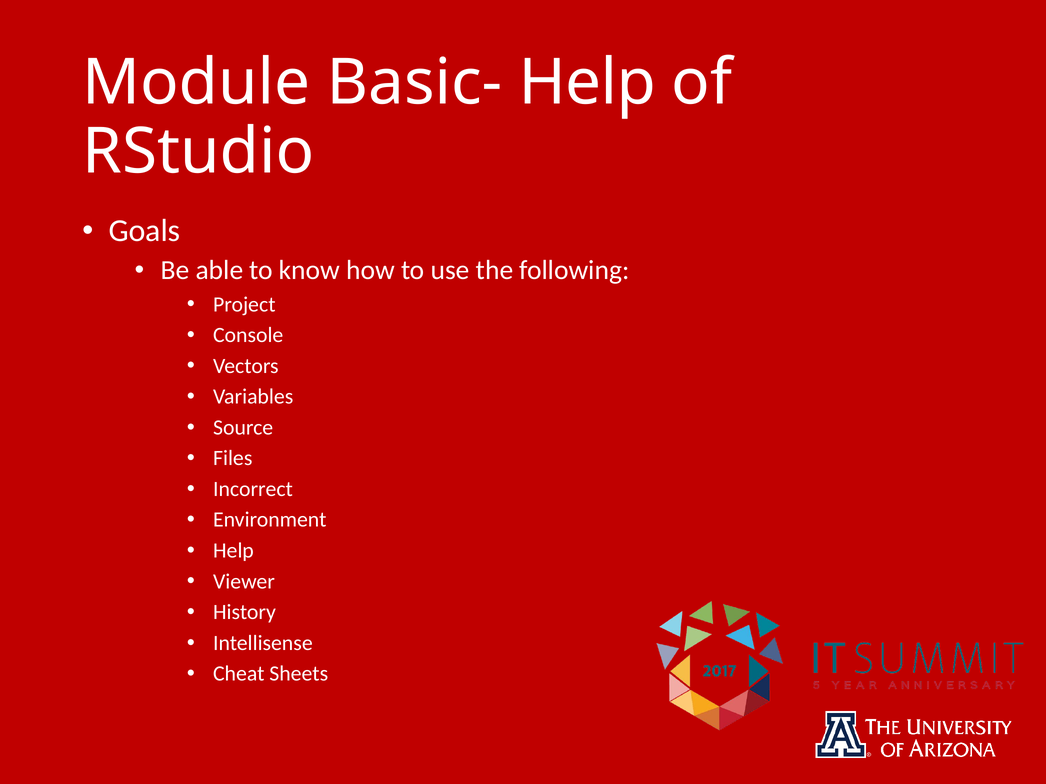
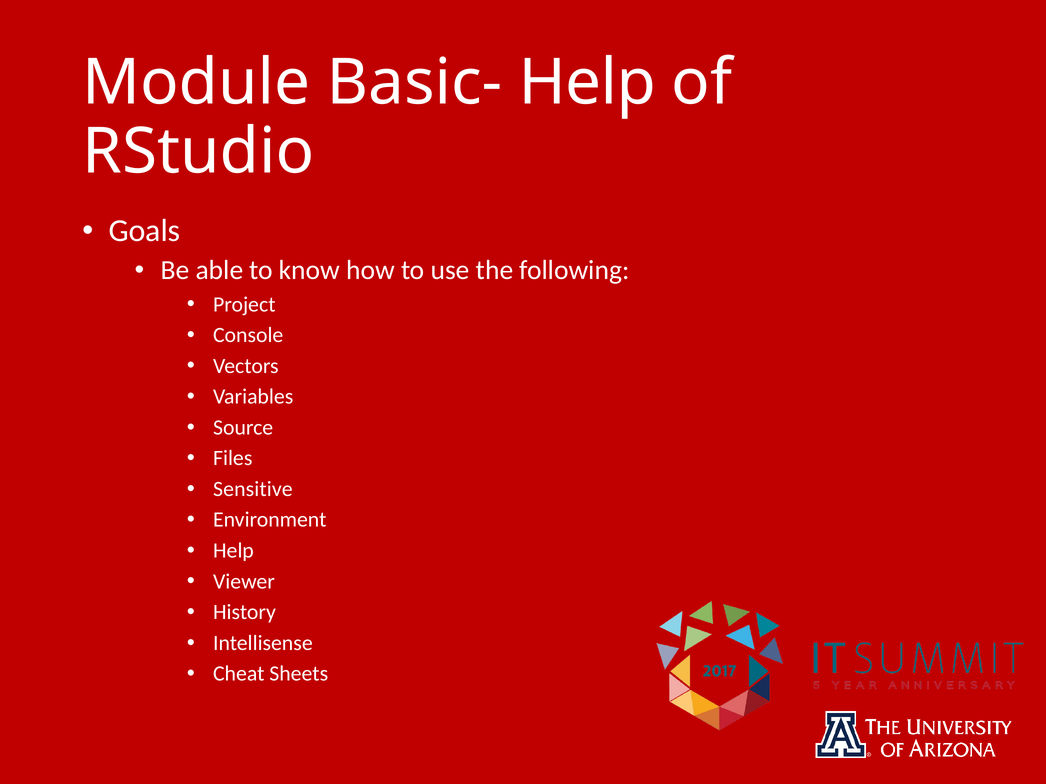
Incorrect: Incorrect -> Sensitive (253, 489)
